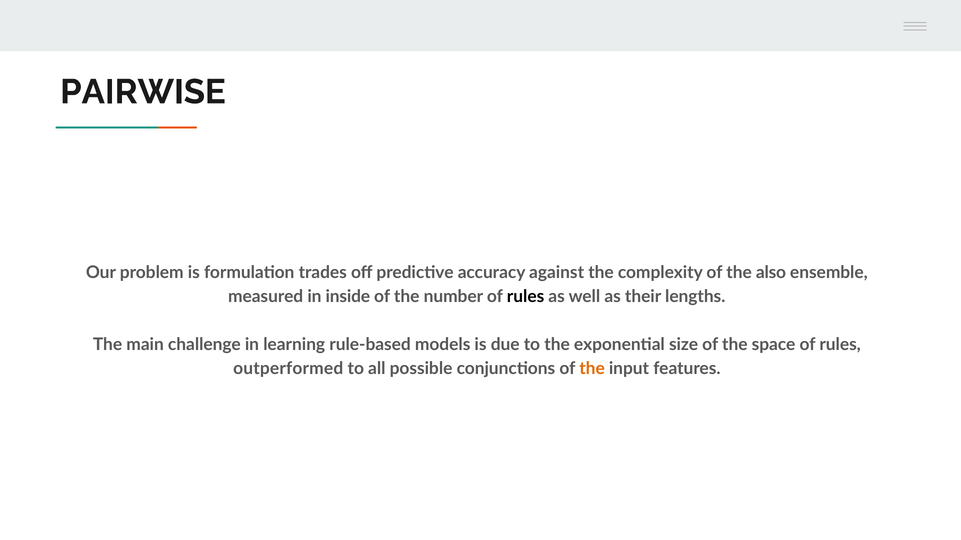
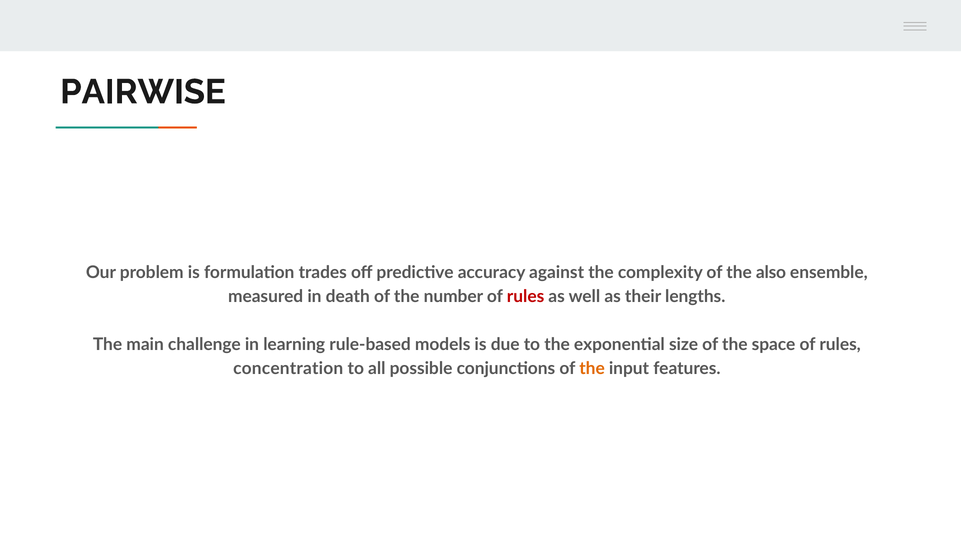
inside: inside -> death (348, 297)
rules colour: black -> red (526, 297)
outperformed: outperformed -> concentration (288, 369)
